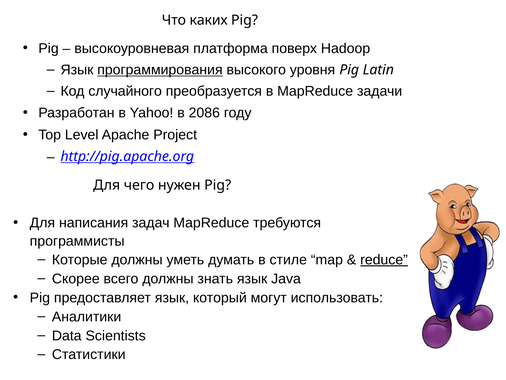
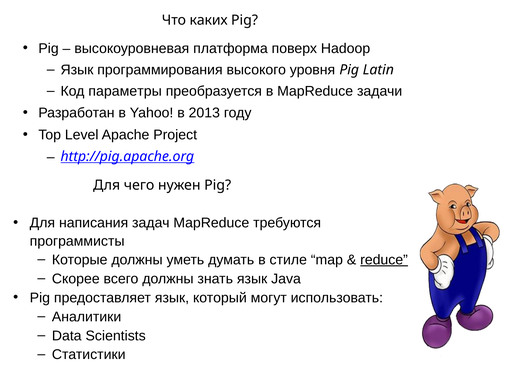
программирования underline: present -> none (160, 70)
случайного: случайного -> параметры (125, 91)
2086: 2086 -> 2013 (204, 113)
